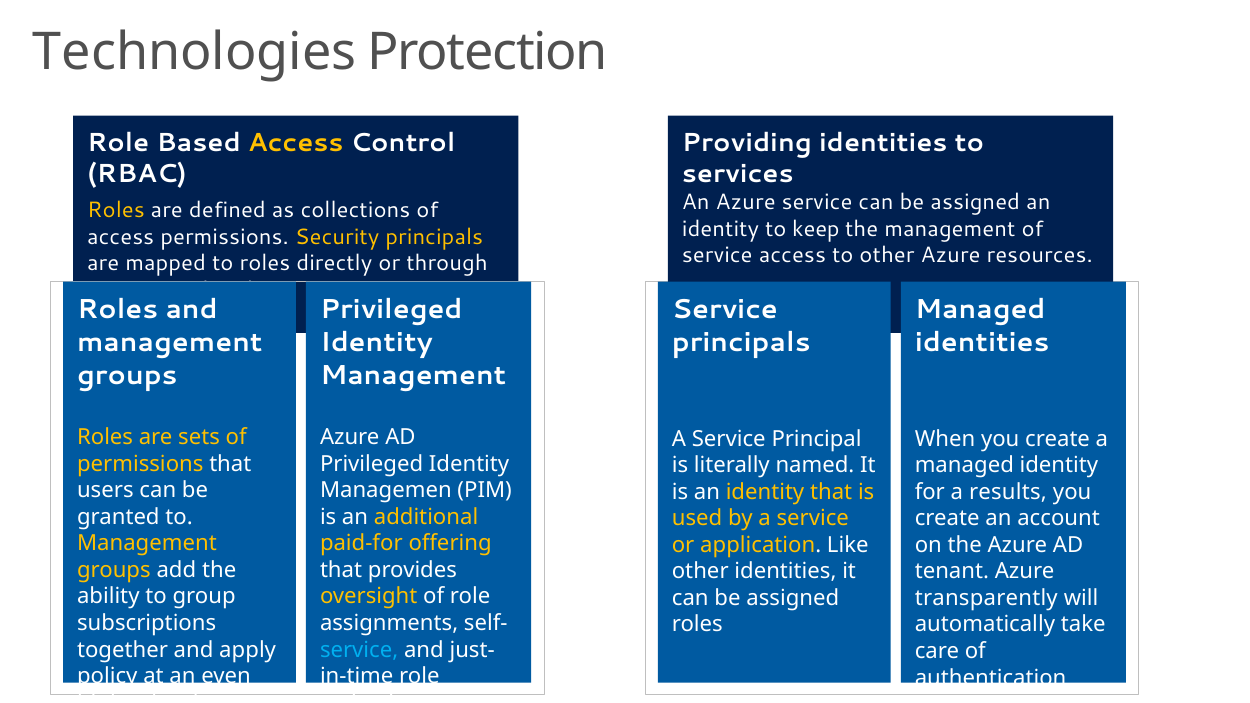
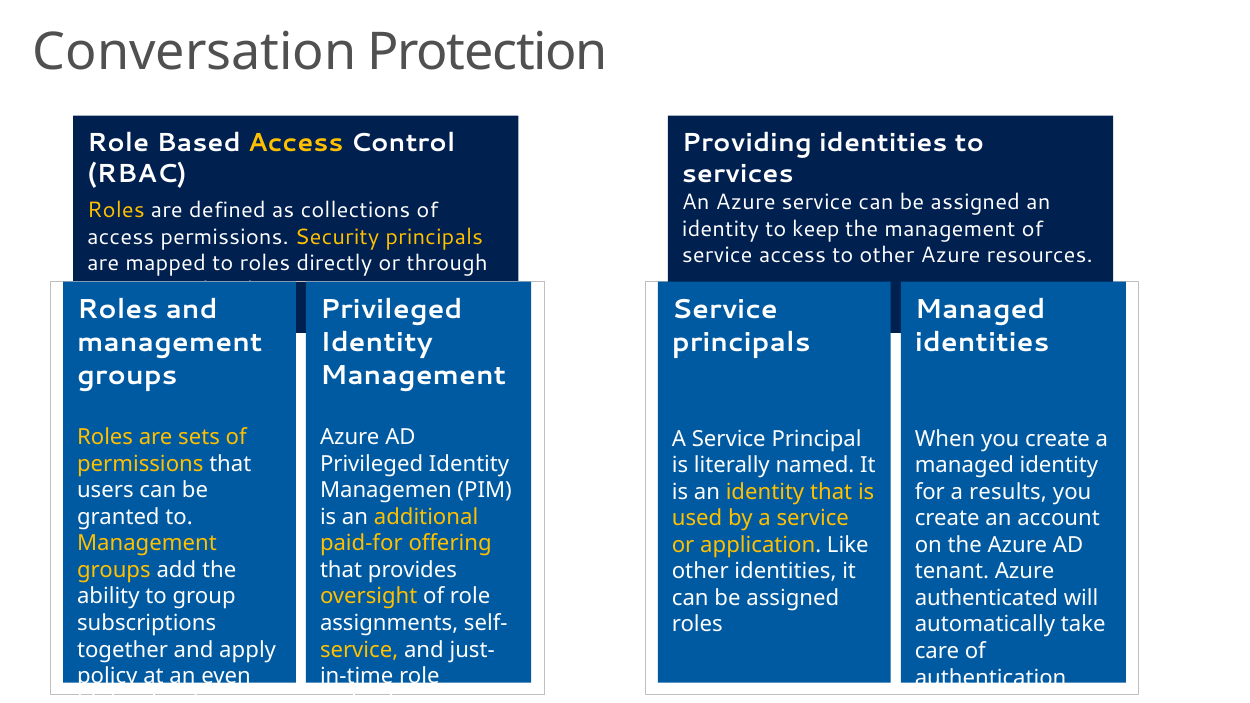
Technologies: Technologies -> Conversation (195, 52)
transparently: transparently -> authenticated (986, 598)
service colour: light blue -> yellow (359, 650)
